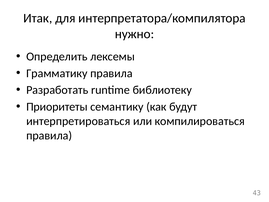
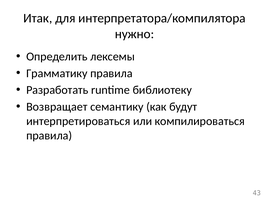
Приоритеты: Приоритеты -> Возвращает (57, 107)
